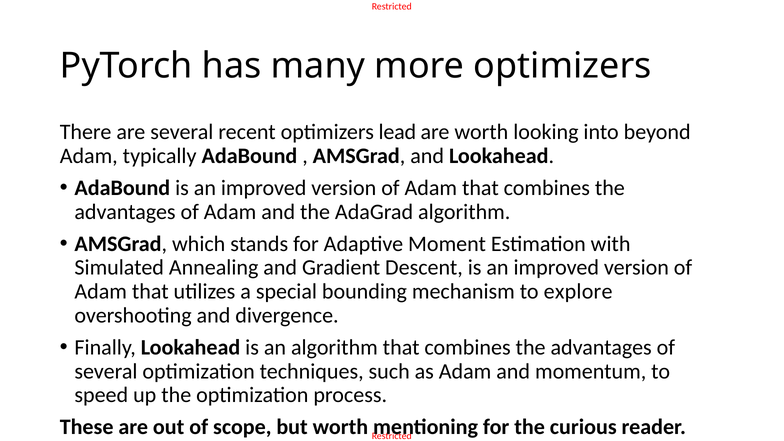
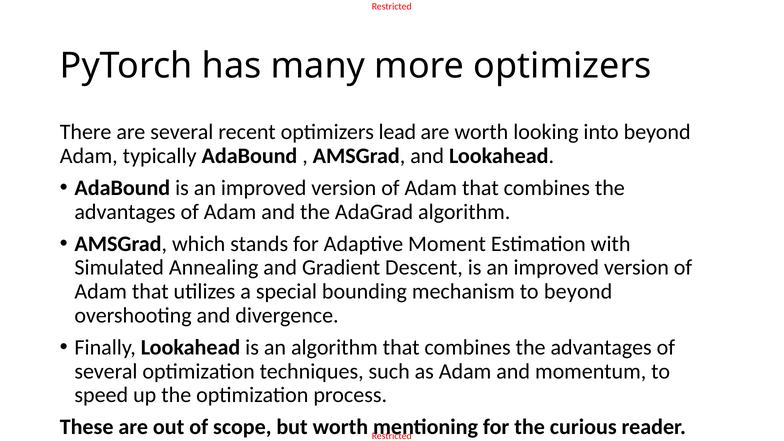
to explore: explore -> beyond (578, 292)
